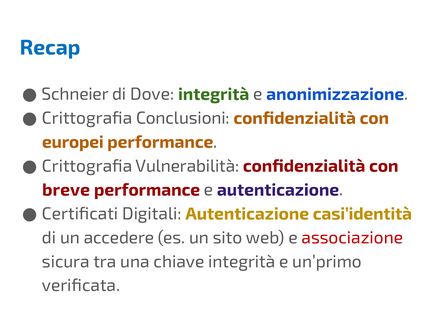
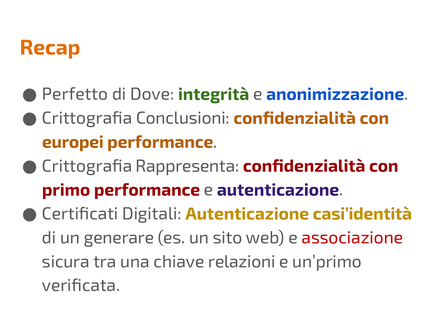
Recap colour: blue -> orange (50, 47)
Schneier: Schneier -> Perfetto (75, 94)
Vulnerabilità: Vulnerabilità -> Rappresenta (187, 166)
breve: breve -> primo (66, 190)
accedere: accedere -> generare (119, 237)
chiave integrità: integrità -> relazioni (242, 261)
